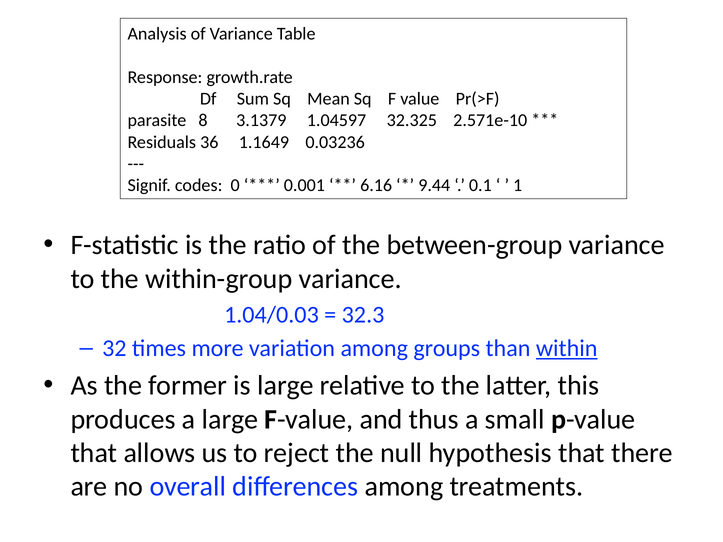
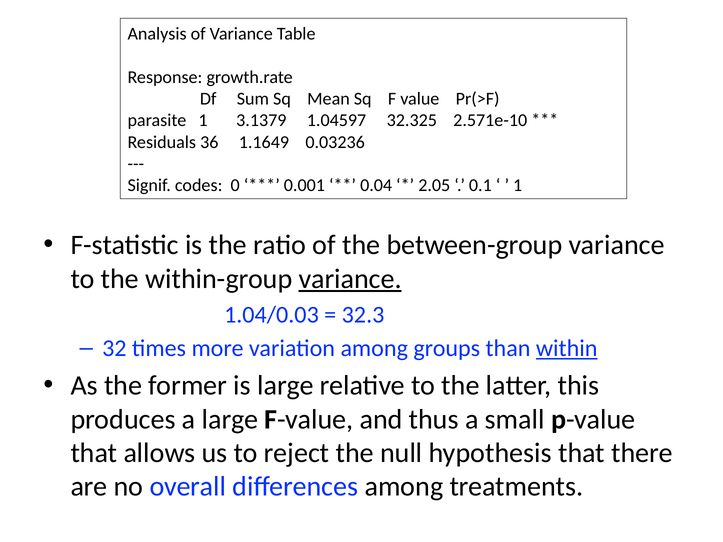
parasite 8: 8 -> 1 (203, 120)
6.16: 6.16 -> 0.04 (376, 186)
9.44: 9.44 -> 2.05 (434, 186)
variance underline: none -> present (350, 279)
